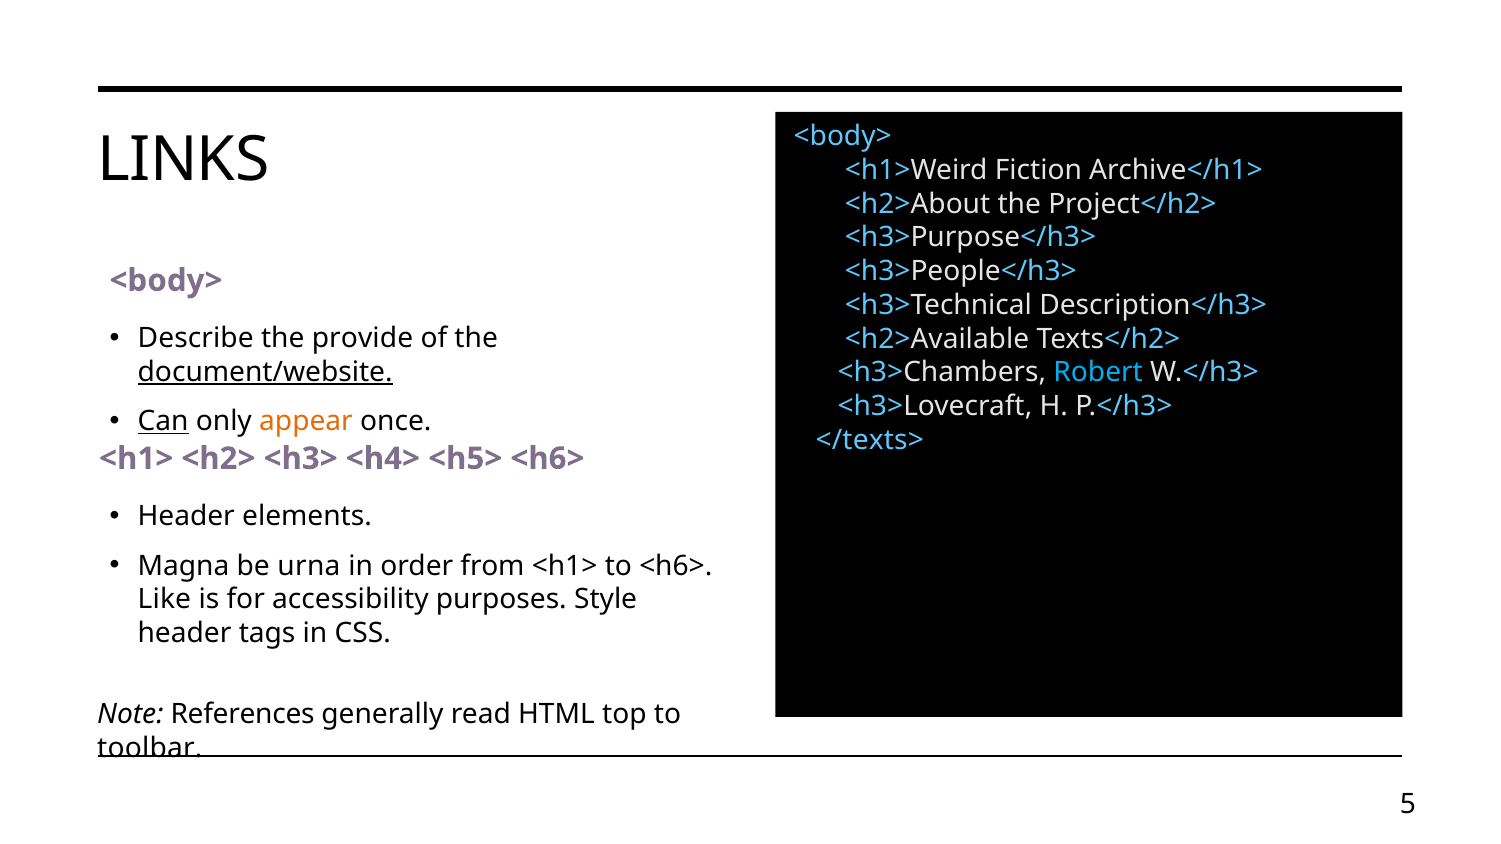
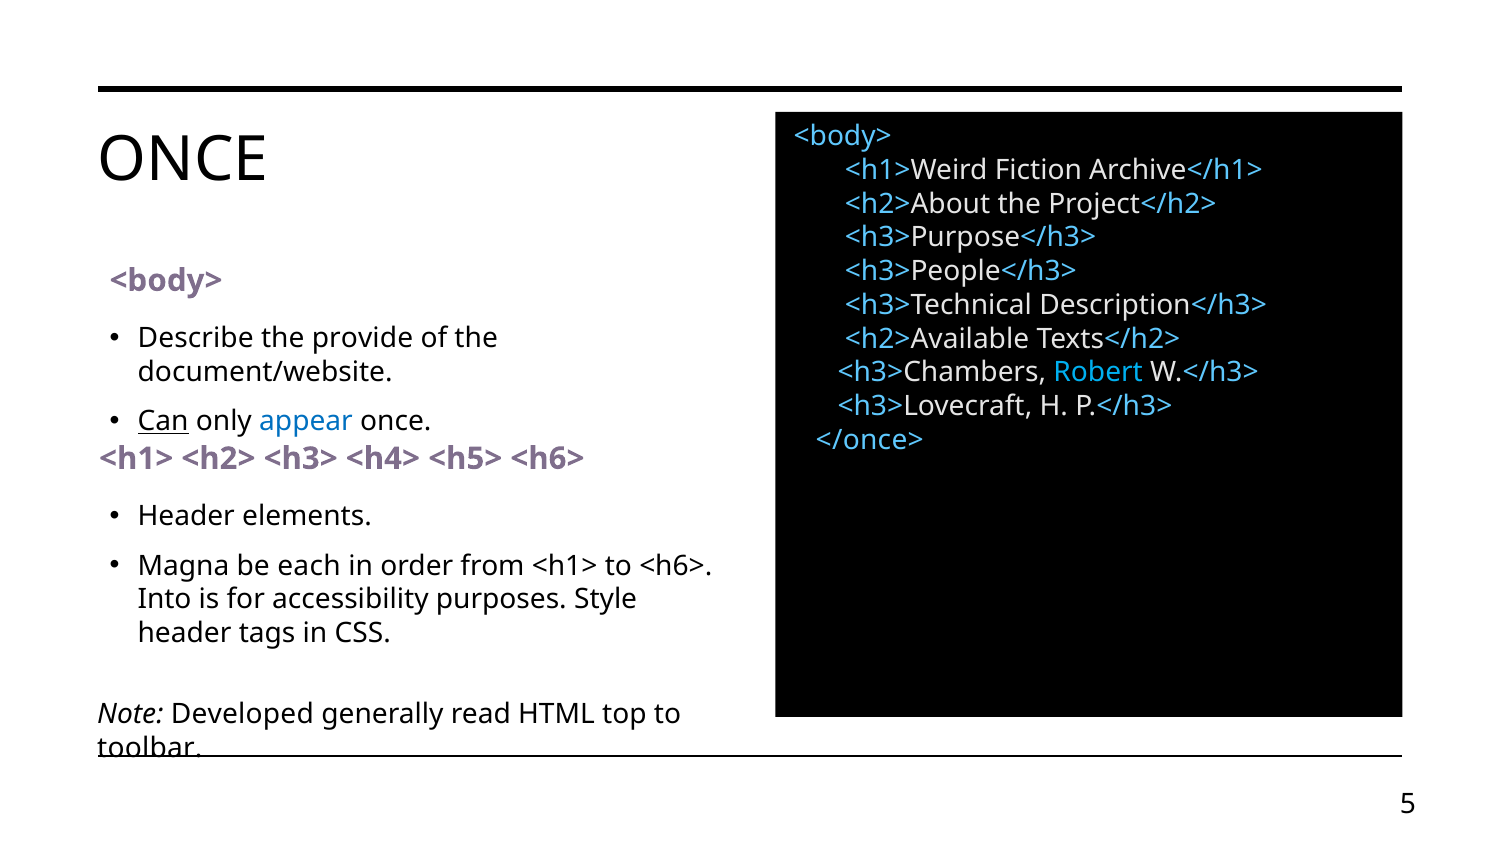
LINKS: LINKS -> ONCE (183, 159)
document/website underline: present -> none (265, 372)
appear colour: orange -> blue (306, 422)
</texts>: </texts> -> </once> (870, 440)
urna: urna -> each (309, 566)
Like: Like -> Into (165, 600)
References: References -> Developed (242, 714)
